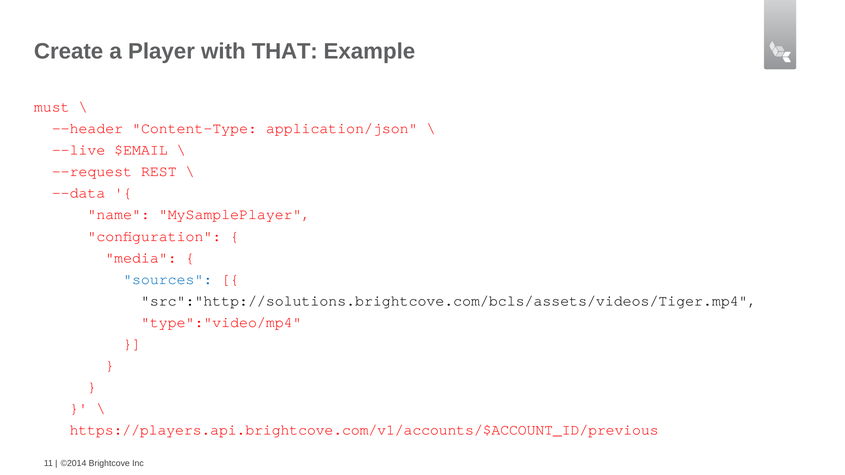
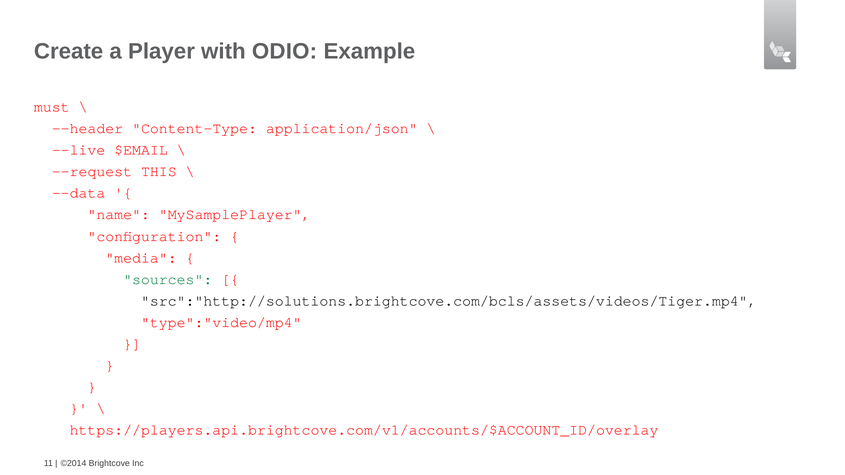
THAT: THAT -> ODIO (285, 52)
REST: REST -> THIS (159, 172)
sources colour: blue -> green (168, 279)
https://players.api.brightcove.com/v1/accounts/$ACCOUNT_ID/previous: https://players.api.brightcove.com/v1/accounts/$ACCOUNT_ID/previous -> https://players.api.brightcove.com/v1/accounts/$ACCOUNT_ID/overlay (364, 430)
